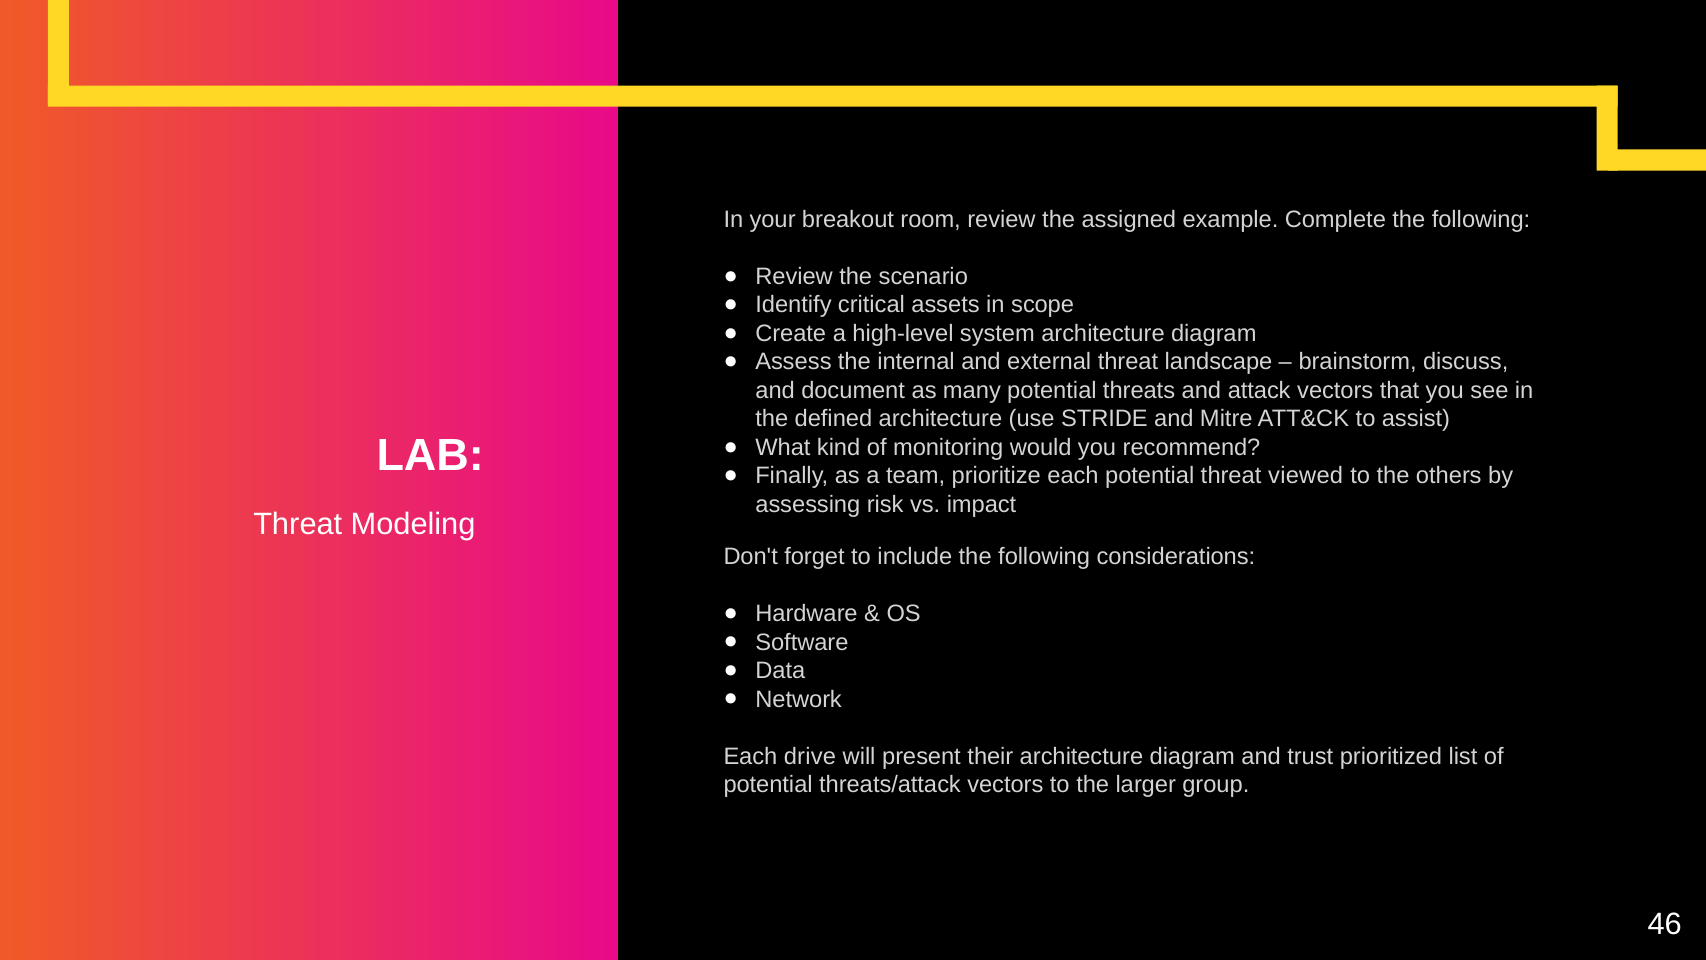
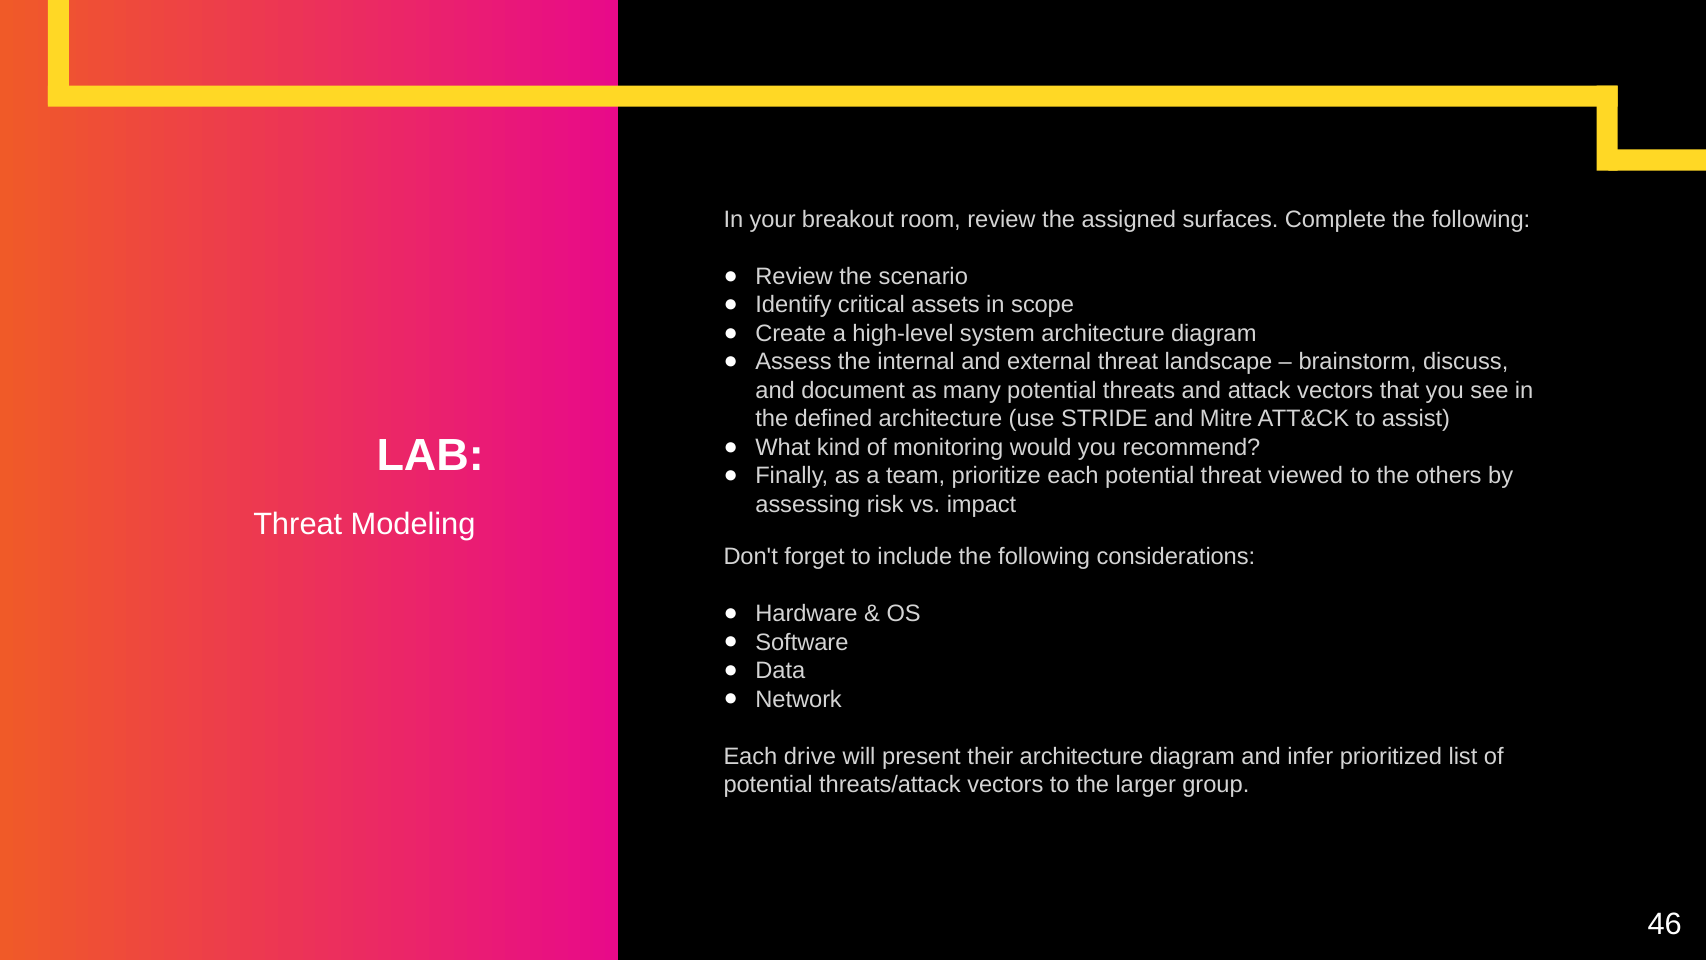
example: example -> surfaces (1230, 220)
trust: trust -> infer (1310, 756)
